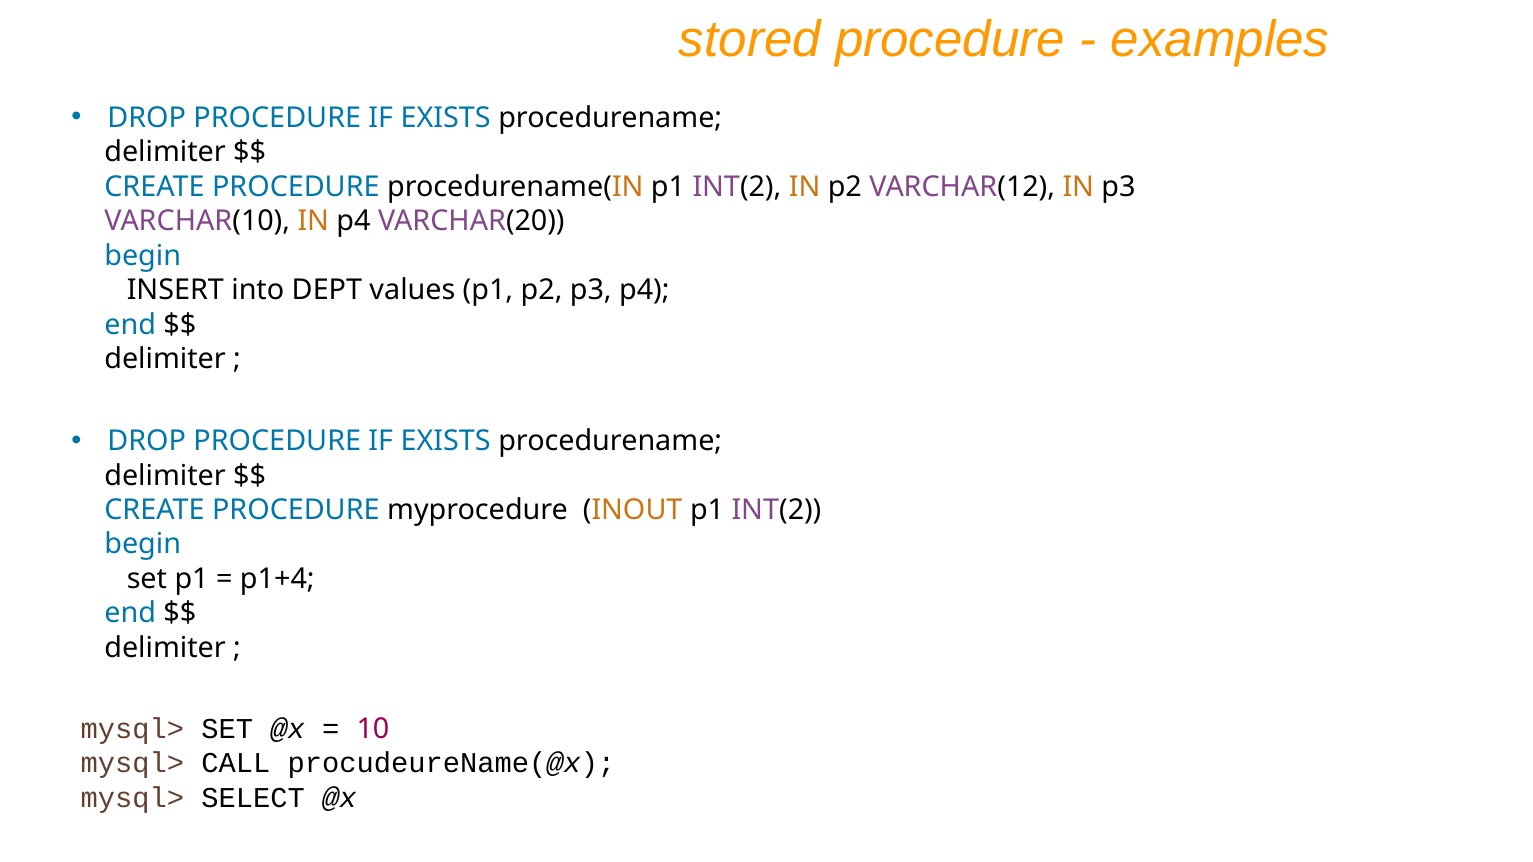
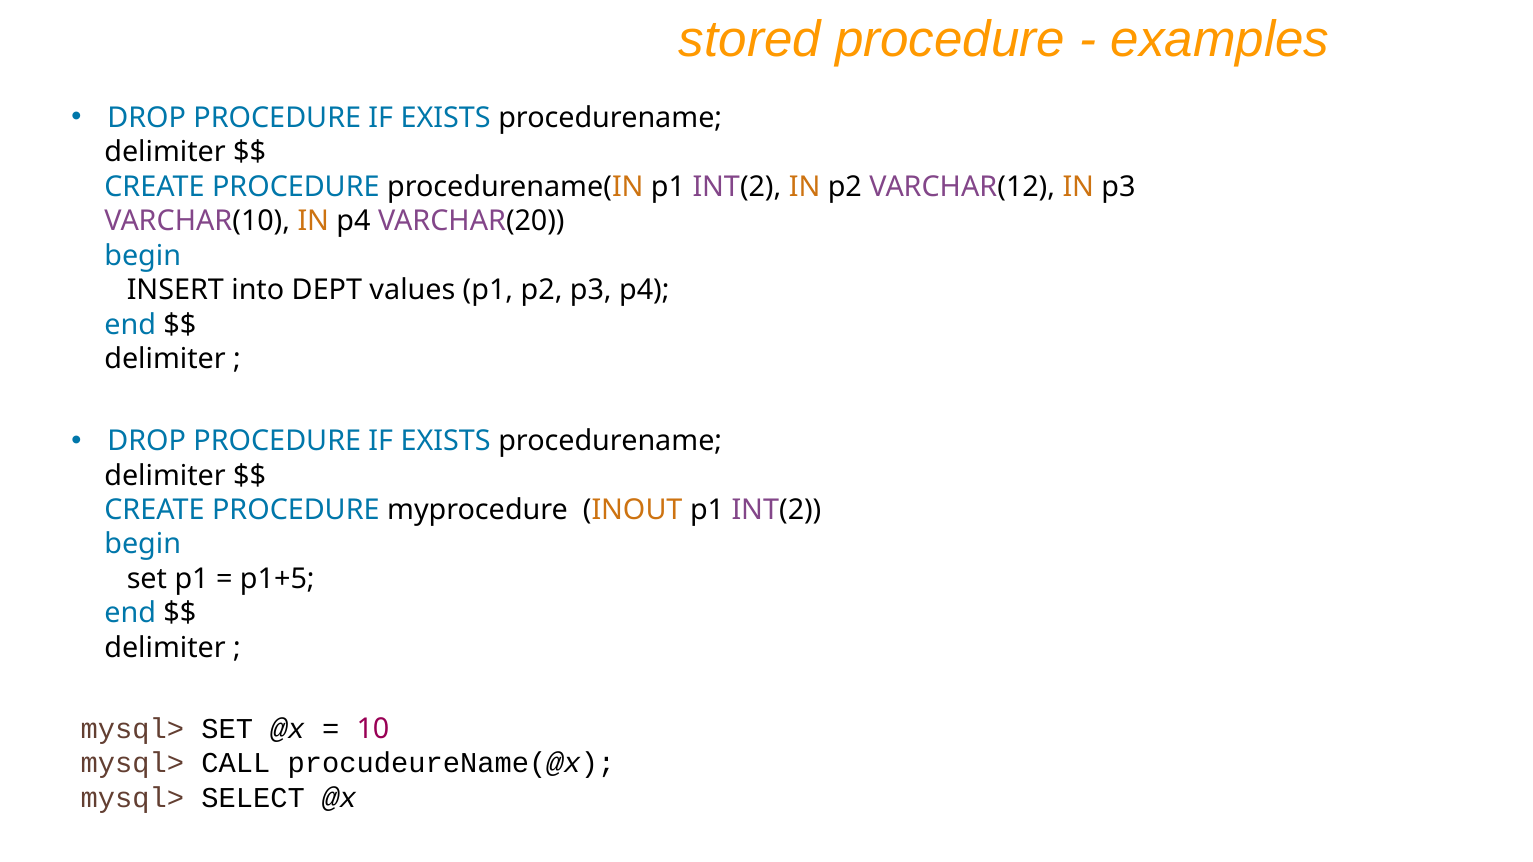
p1+4: p1+4 -> p1+5 (277, 579)
